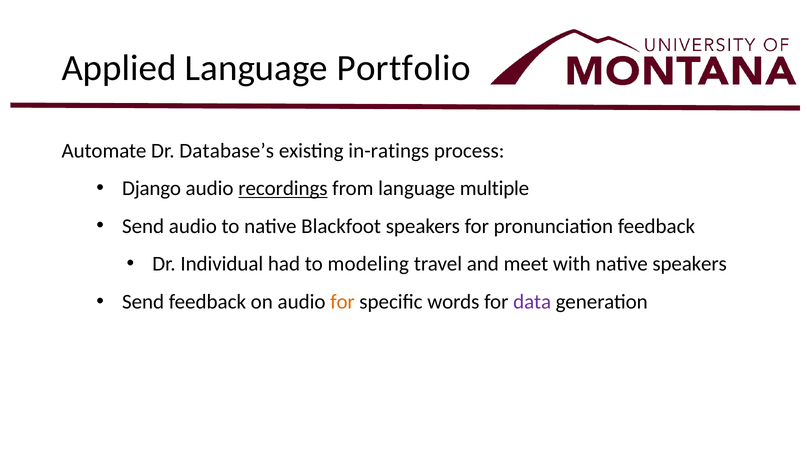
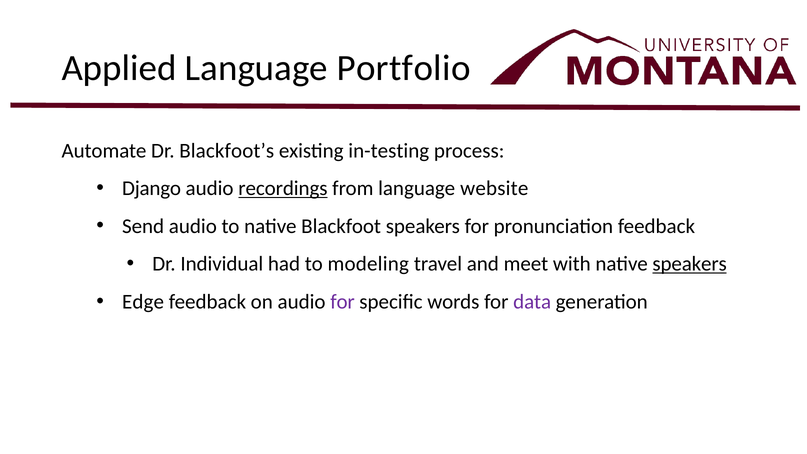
Database’s: Database’s -> Blackfoot’s (227, 151)
in-ratings: in-ratings -> in-testing (389, 151)
multiple: multiple -> website (494, 188)
speakers underline: none -> present (690, 264)
Send: Send -> Edge (143, 302)
for colour: orange -> purple (343, 302)
